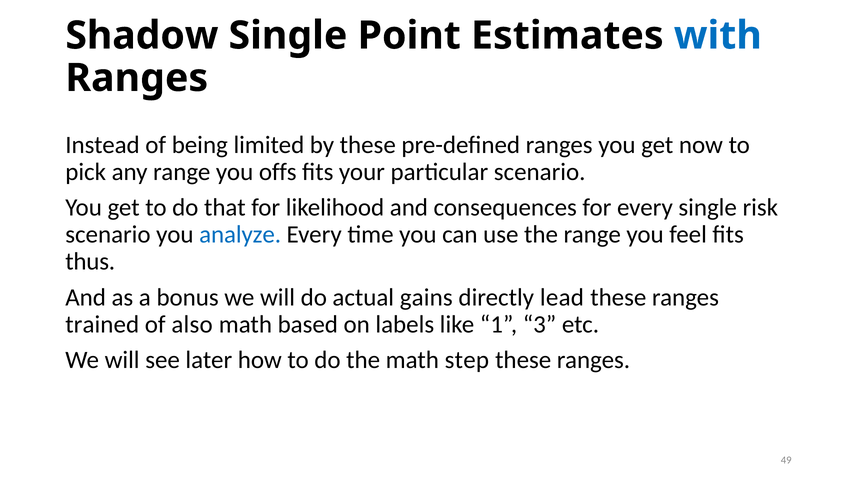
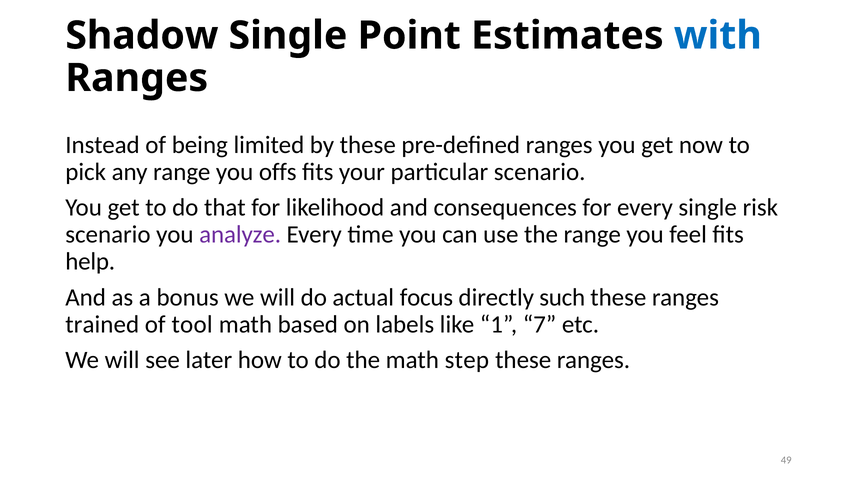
analyze colour: blue -> purple (240, 235)
thus: thus -> help (90, 262)
gains: gains -> focus (426, 297)
lead: lead -> such (562, 297)
also: also -> tool (192, 324)
3: 3 -> 7 (540, 324)
